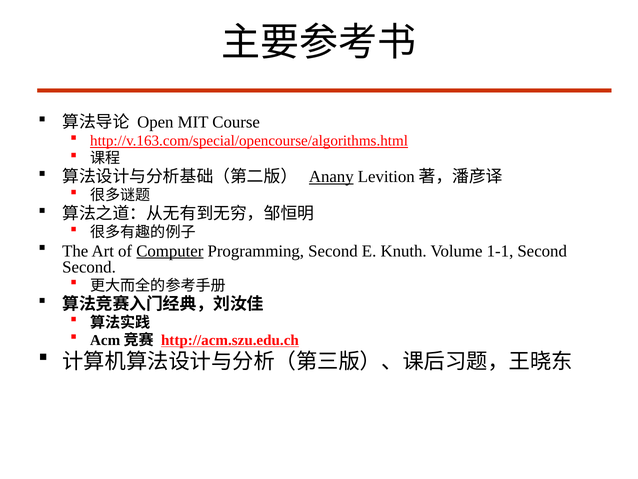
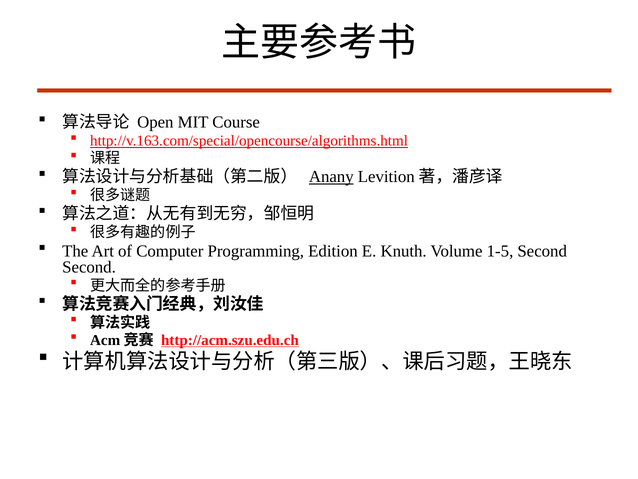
Computer underline: present -> none (170, 251)
Programming Second: Second -> Edition (333, 251)
1-1: 1-1 -> 1-5 (500, 251)
